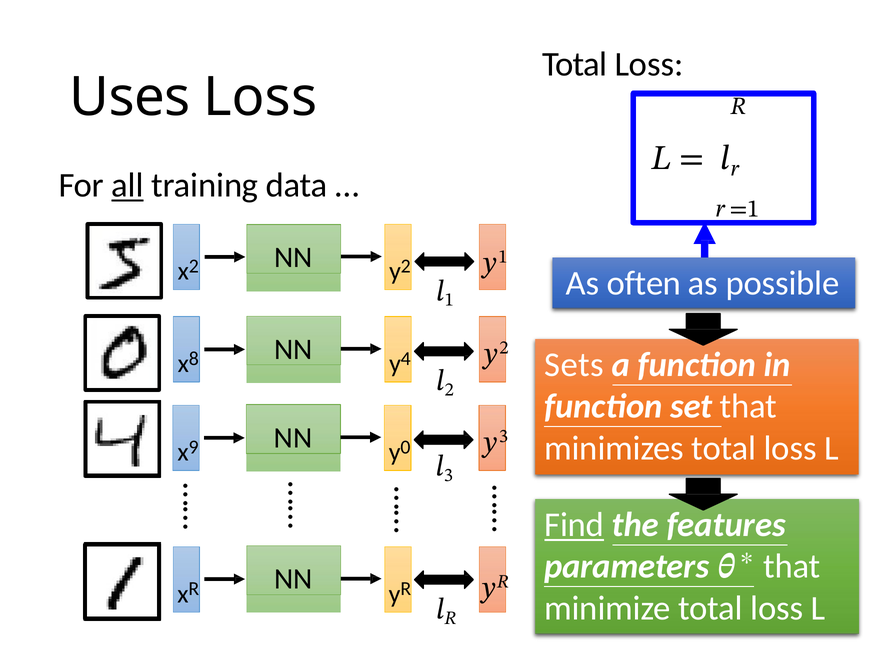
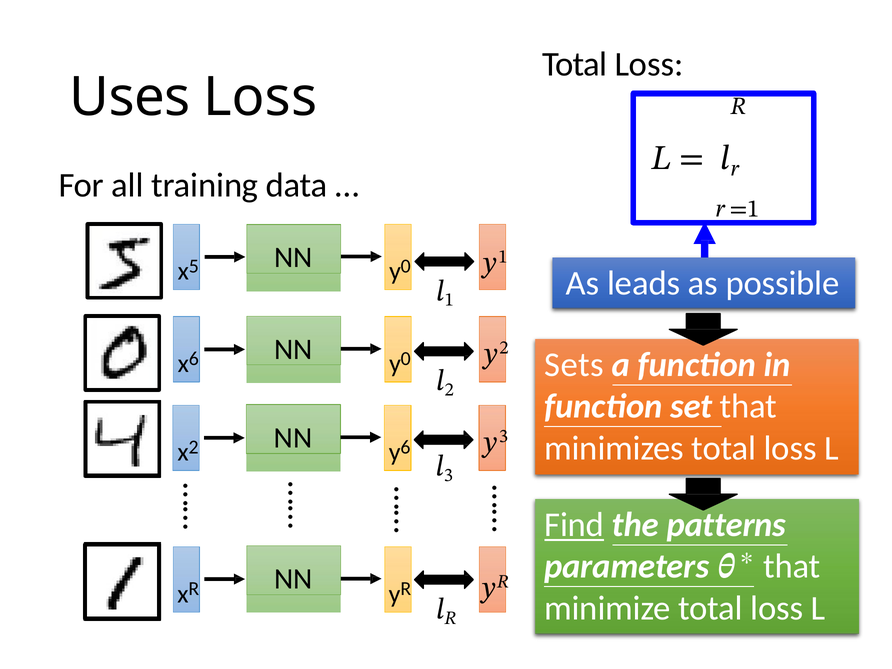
all underline: present -> none (128, 185)
2: 2 -> 5 (194, 266)
2: 2 -> 0 (406, 266)
often: often -> leads (644, 283)
8: 8 -> 6 (194, 359)
4: 4 -> 0 (406, 359)
9: 9 -> 2 (194, 447)
0: 0 -> 6 (405, 447)
features: features -> patterns (726, 525)
